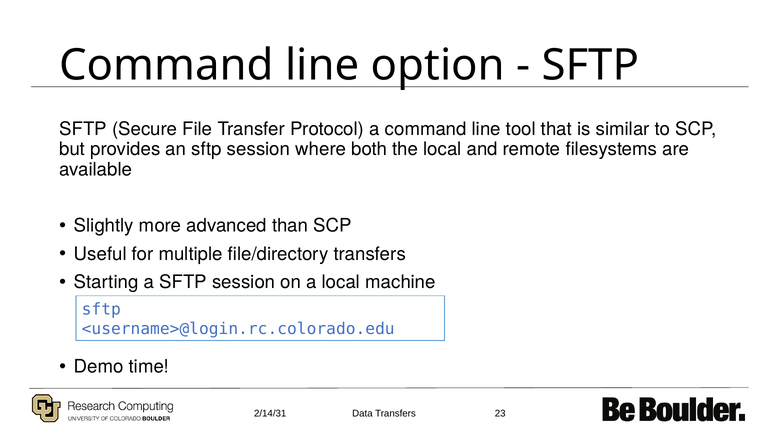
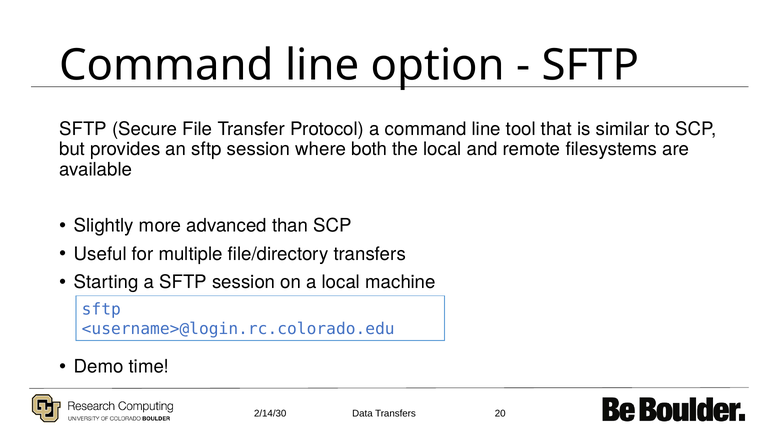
2/14/31: 2/14/31 -> 2/14/30 (270, 414)
23: 23 -> 20 (500, 414)
